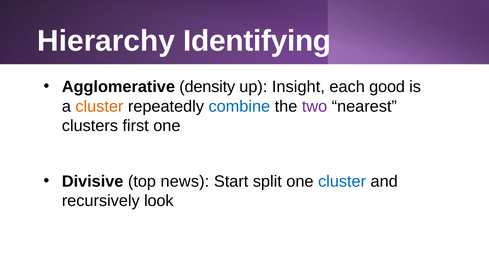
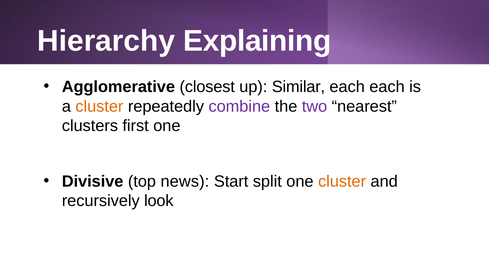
Identifying: Identifying -> Explaining (257, 41)
density: density -> closest (207, 87)
Insight: Insight -> Similar (298, 87)
each good: good -> each (387, 87)
combine colour: blue -> purple (239, 106)
cluster colour: blue -> orange (342, 181)
